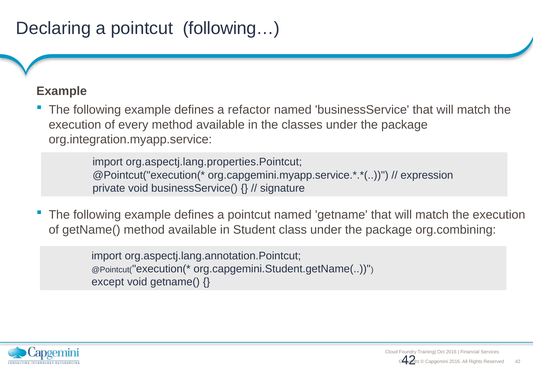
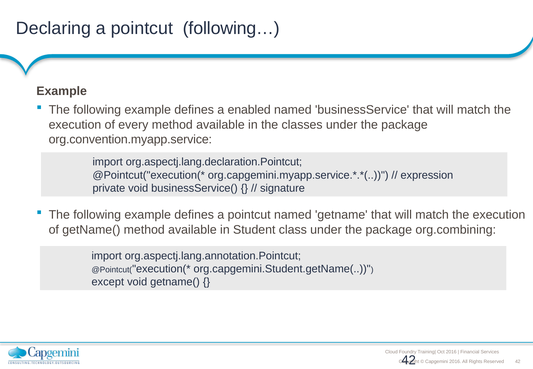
refactor: refactor -> enabled (249, 110)
org.integration.myapp.service: org.integration.myapp.service -> org.convention.myapp.service (130, 139)
org.aspectj.lang.properties.Pointcut: org.aspectj.lang.properties.Pointcut -> org.aspectj.lang.declaration.Pointcut (214, 162)
